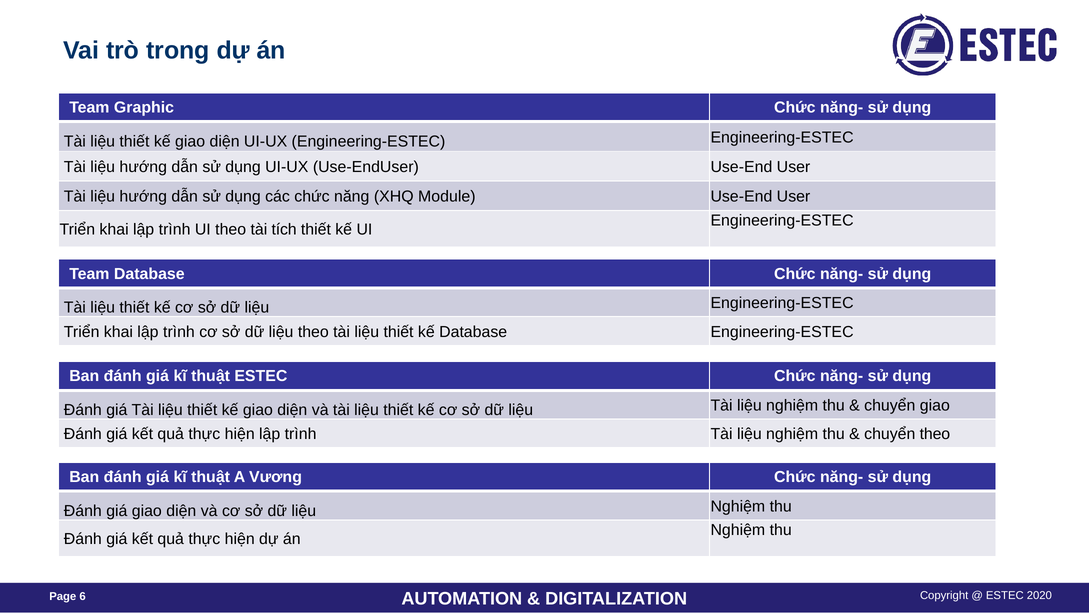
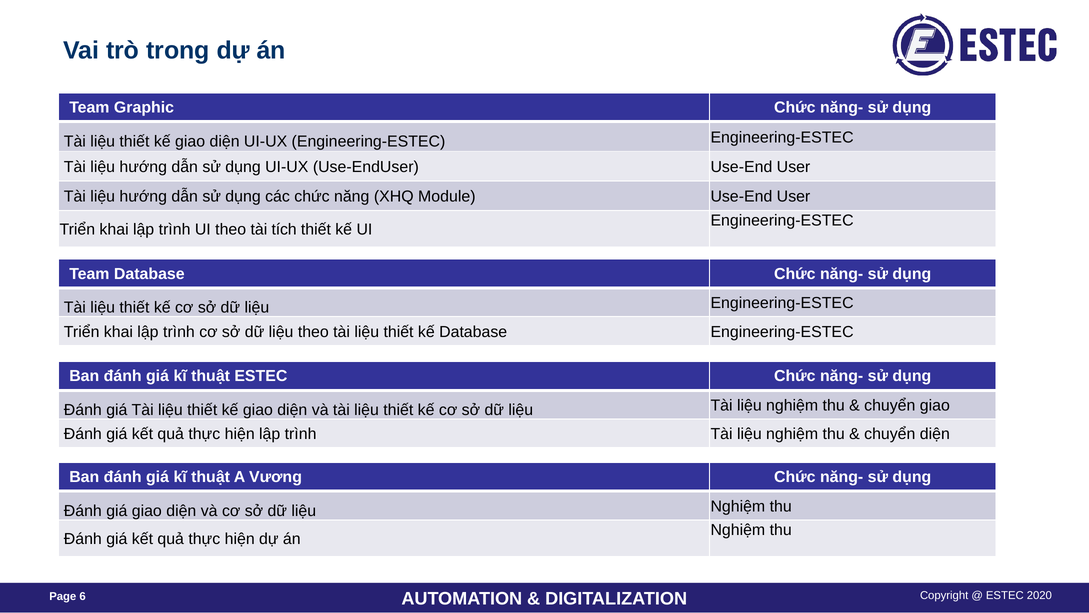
chuyển theo: theo -> diện (935, 434)
